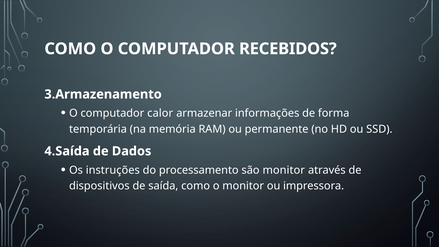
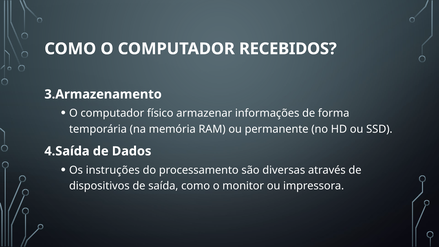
calor: calor -> físico (160, 113)
são monitor: monitor -> diversas (284, 170)
